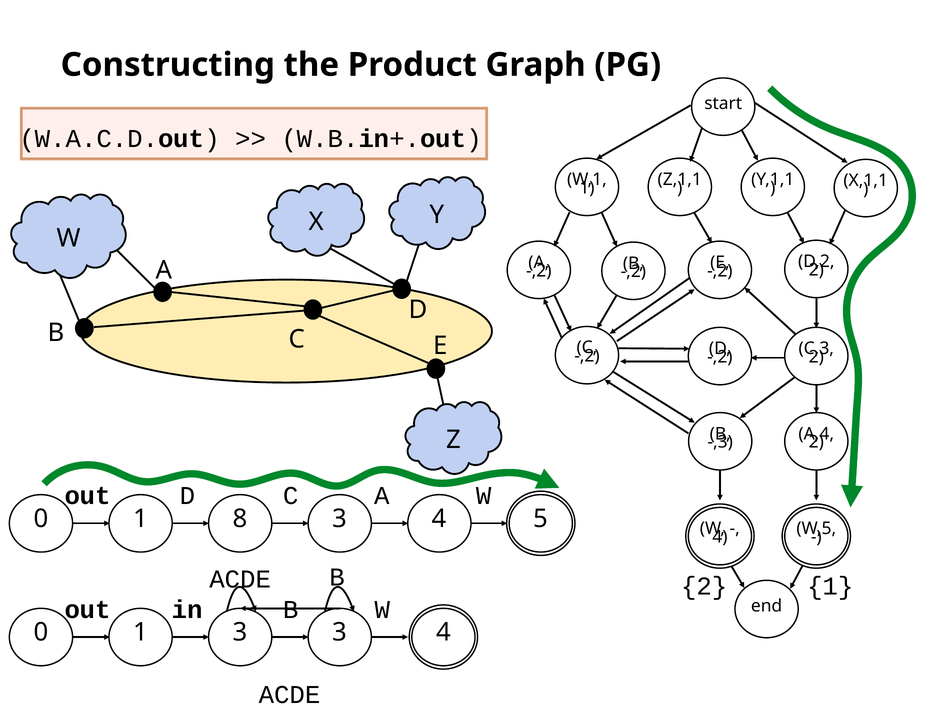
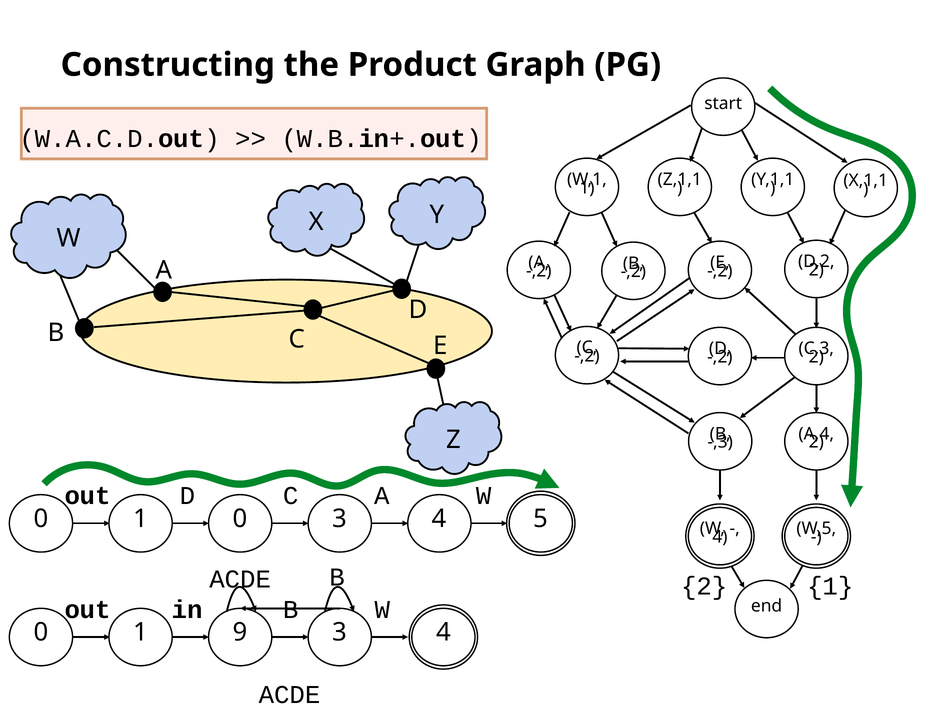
1 8: 8 -> 0 (240, 518)
1 3: 3 -> 9 (240, 632)
